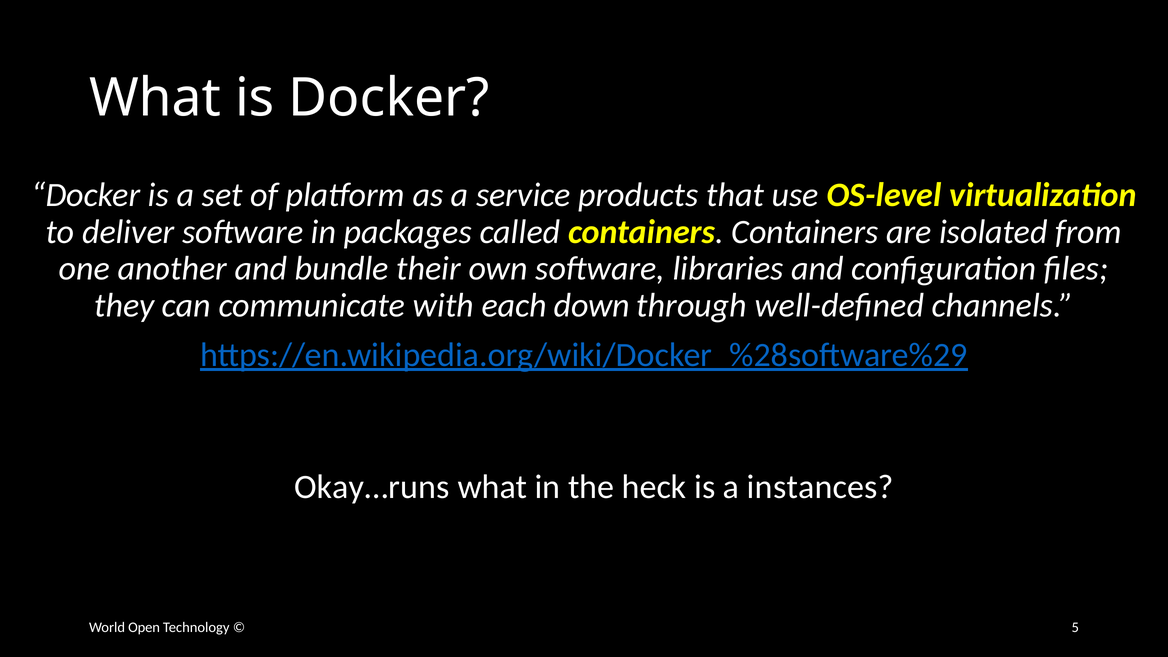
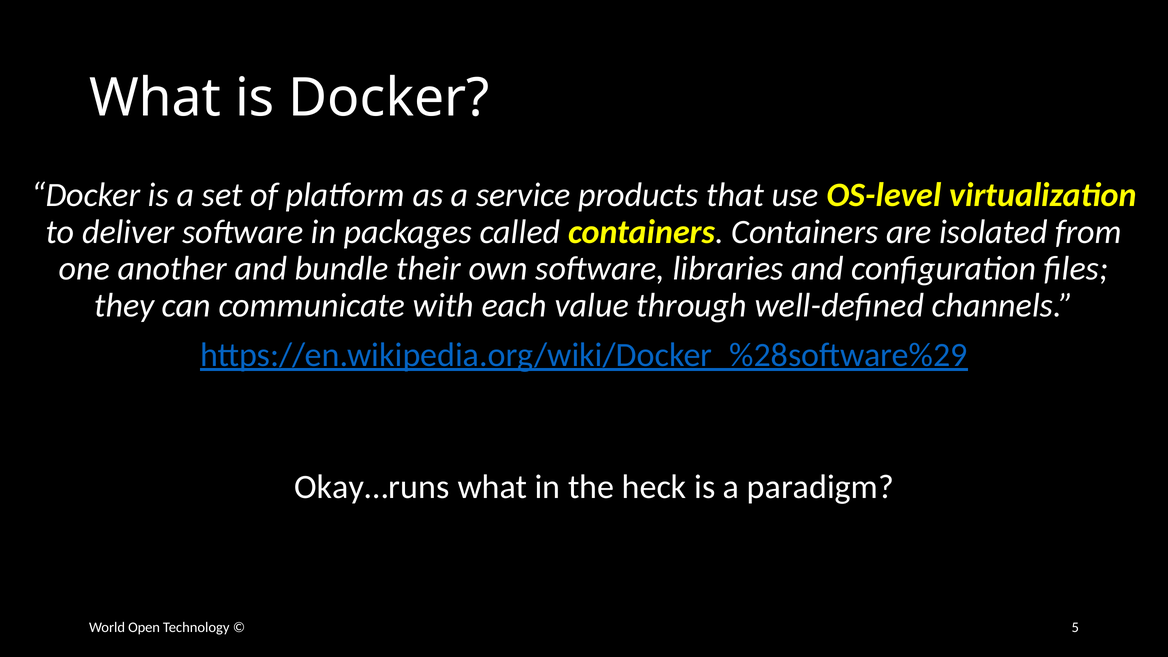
down: down -> value (592, 305)
instances: instances -> paradigm (820, 487)
